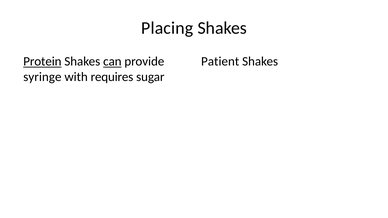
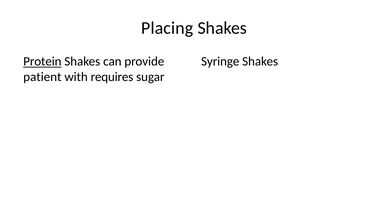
can underline: present -> none (112, 62)
Patient: Patient -> Syringe (220, 62)
syringe: syringe -> patient (42, 77)
